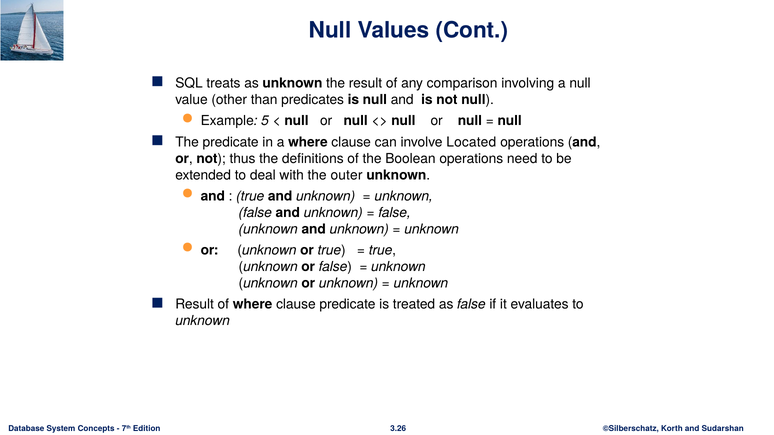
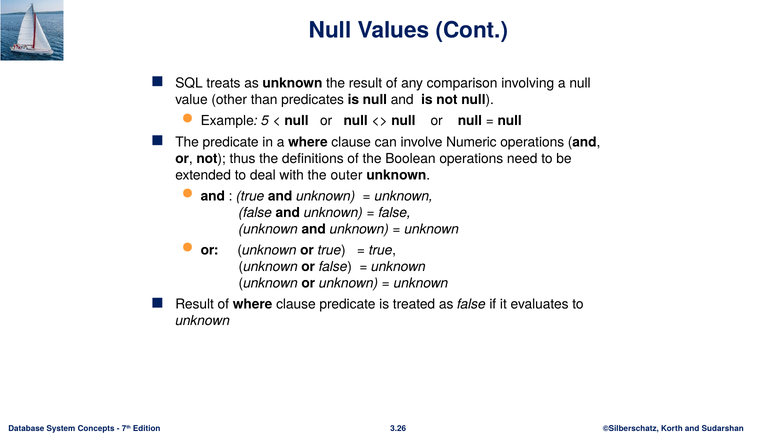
Located: Located -> Numeric (471, 142)
